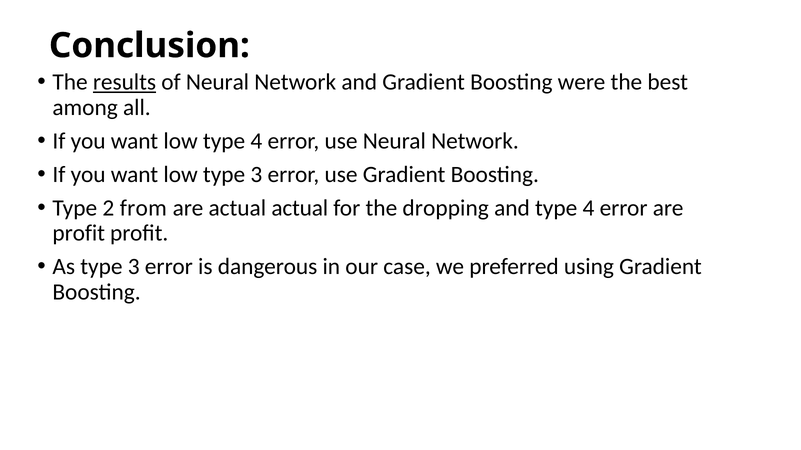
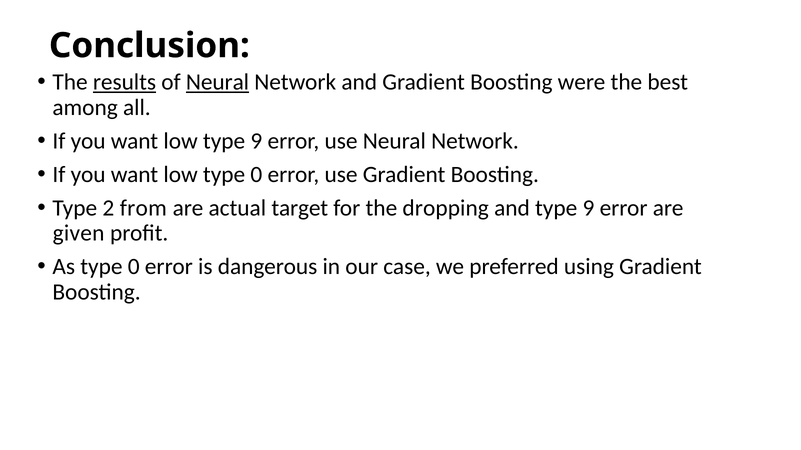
Neural underline: none -> present (218, 82)
low type 4: 4 -> 9 (256, 141)
low type 3: 3 -> 0 (256, 175)
actual actual: actual -> target (300, 208)
and type 4: 4 -> 9 (588, 208)
profit: profit -> given (79, 233)
As type 3: 3 -> 0 (134, 267)
